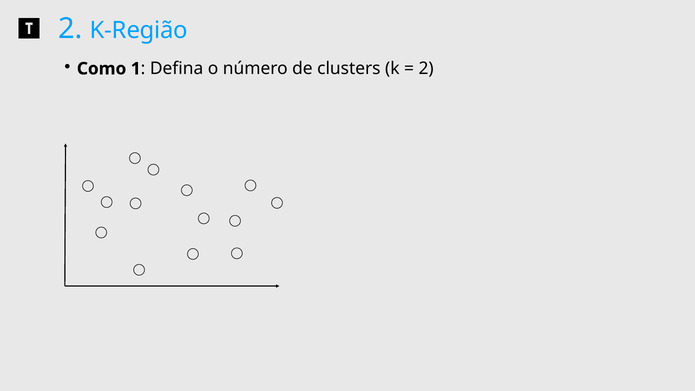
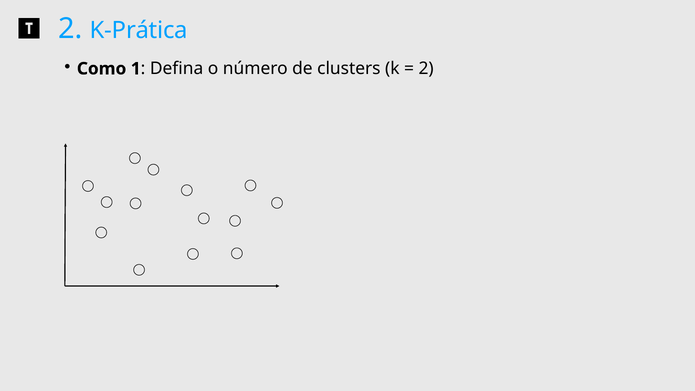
K-Região: K-Região -> K-Prática (139, 30)
